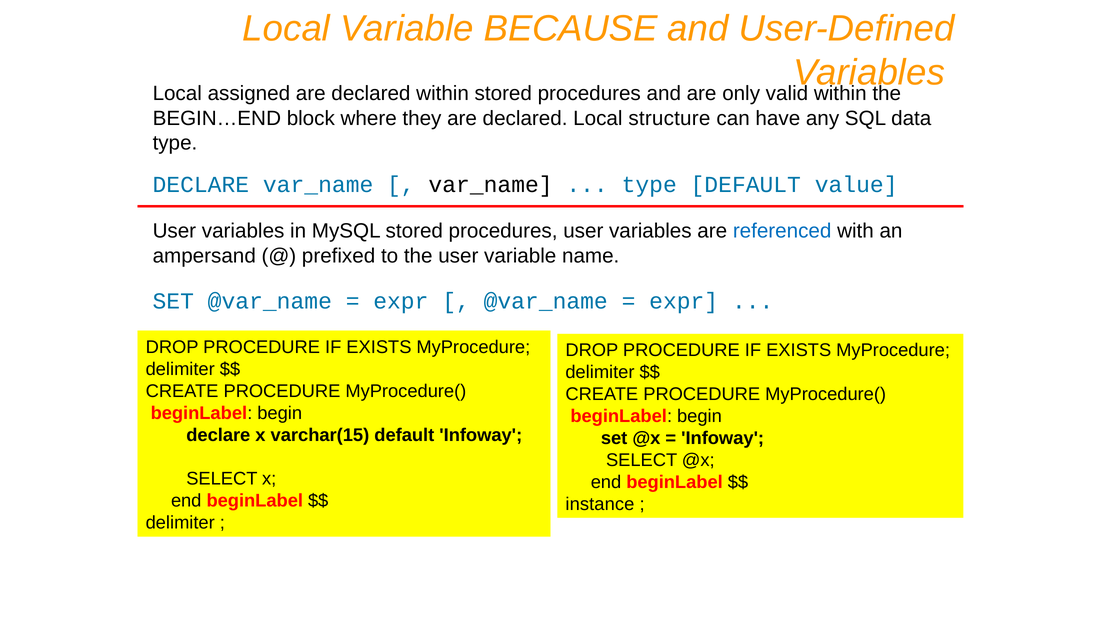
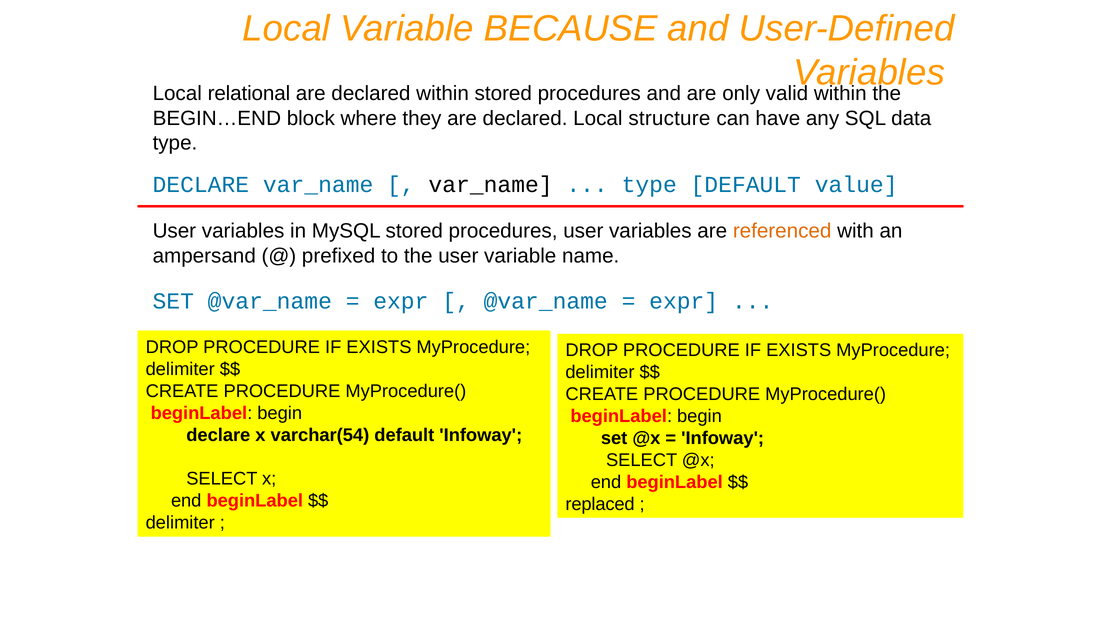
assigned: assigned -> relational (249, 94)
referenced colour: blue -> orange (782, 231)
varchar(15: varchar(15 -> varchar(54 (320, 435)
instance: instance -> replaced (600, 504)
